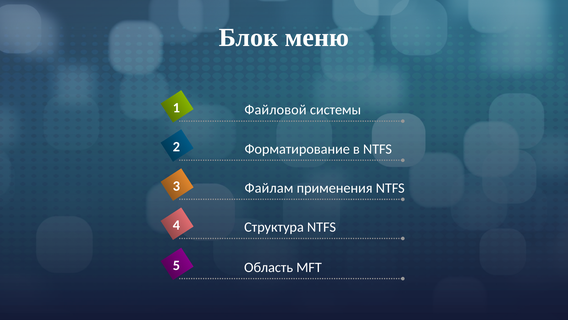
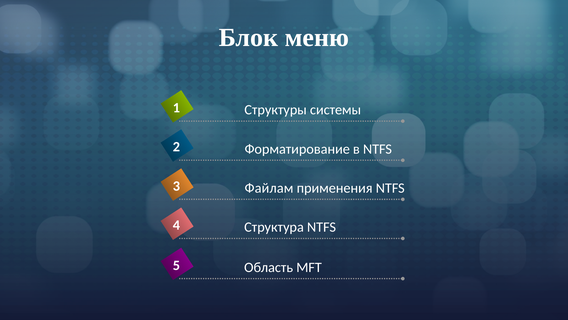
Файловой: Файловой -> Структуры (276, 110)
